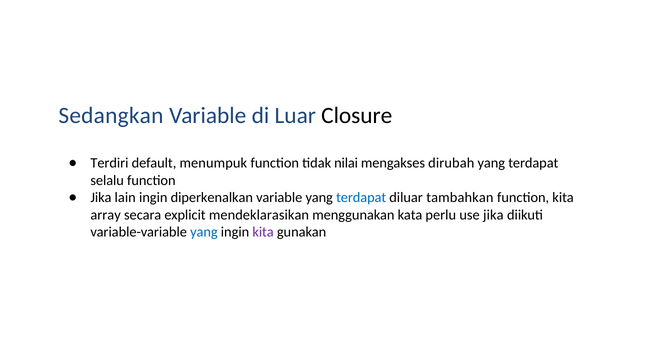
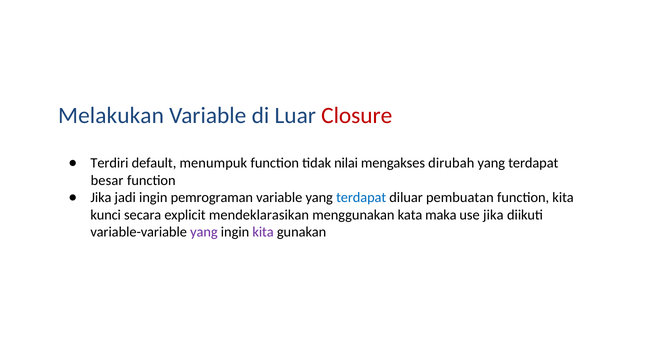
Sedangkan: Sedangkan -> Melakukan (111, 115)
Closure colour: black -> red (357, 115)
selalu: selalu -> besar (107, 180)
lain: lain -> jadi (125, 198)
diperkenalkan: diperkenalkan -> pemrograman (212, 198)
tambahkan: tambahkan -> pembuatan (460, 198)
array: array -> kunci (106, 215)
perlu: perlu -> maka (441, 215)
yang colour: blue -> purple (204, 232)
